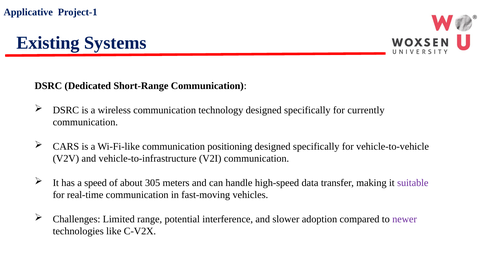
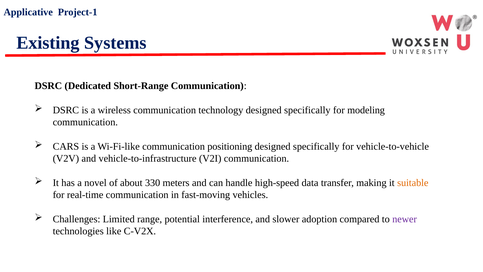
currently: currently -> modeling (366, 110)
speed: speed -> novel (95, 183)
305: 305 -> 330 (153, 183)
suitable colour: purple -> orange (413, 183)
